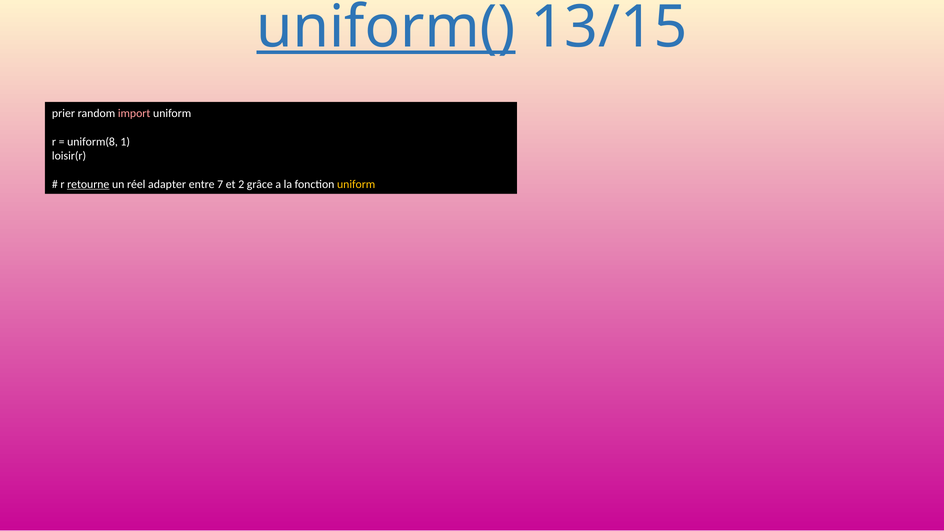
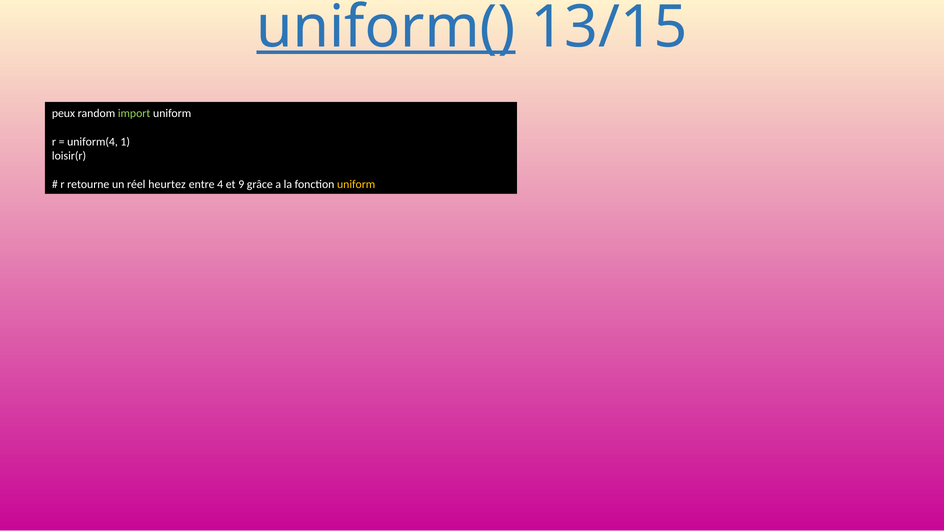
prier: prier -> peux (64, 113)
import colour: pink -> light green (134, 113)
uniform(8: uniform(8 -> uniform(4 (92, 142)
retourne underline: present -> none (88, 184)
adapter: adapter -> heurtez (167, 184)
7: 7 -> 4 (220, 184)
2: 2 -> 9 (241, 184)
